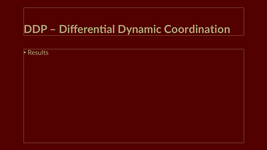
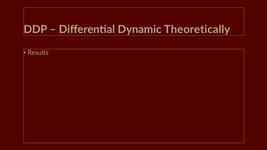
Coordination: Coordination -> Theoretically (197, 30)
